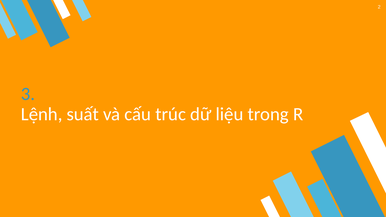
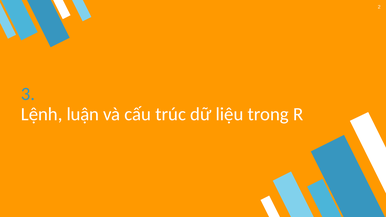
suất: suất -> luận (83, 114)
